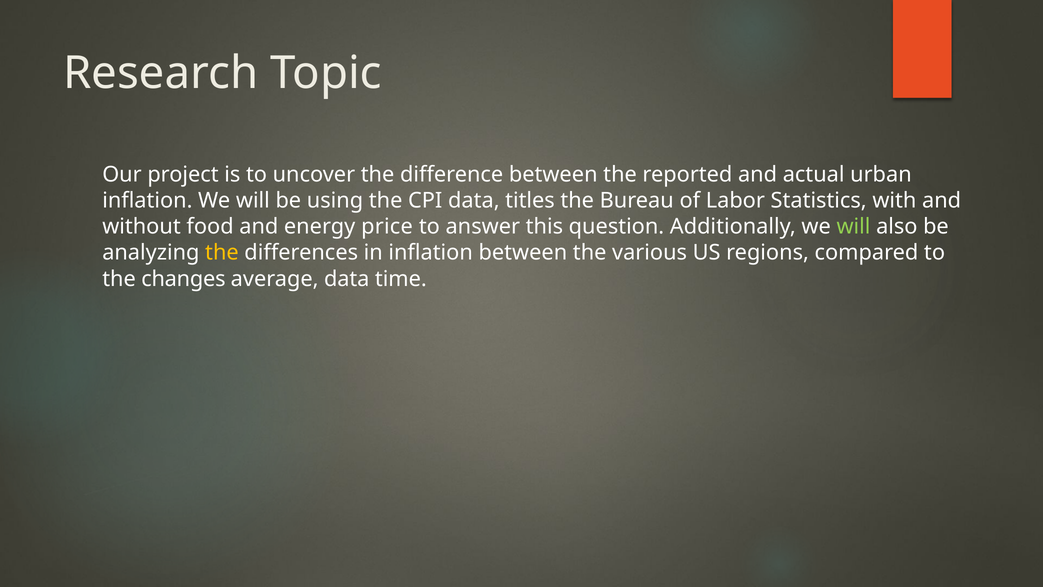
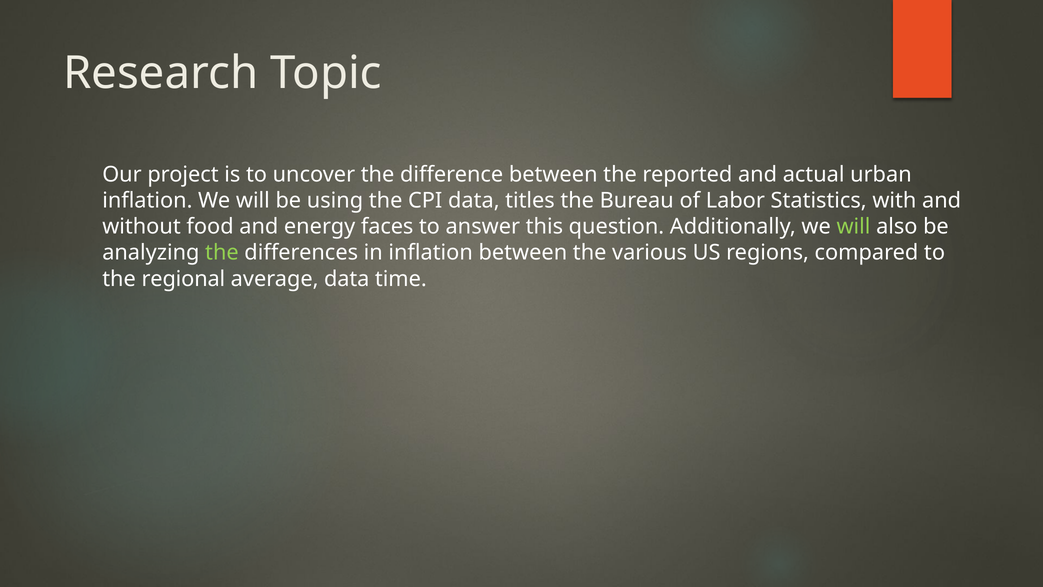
price: price -> faces (387, 227)
the colour: yellow -> light green (222, 253)
changes: changes -> regional (183, 279)
